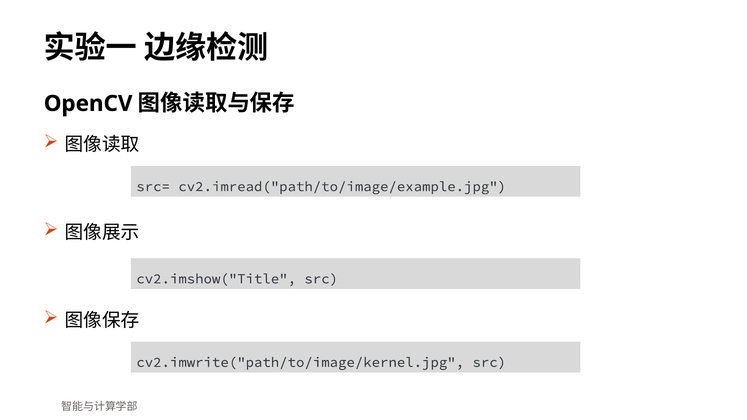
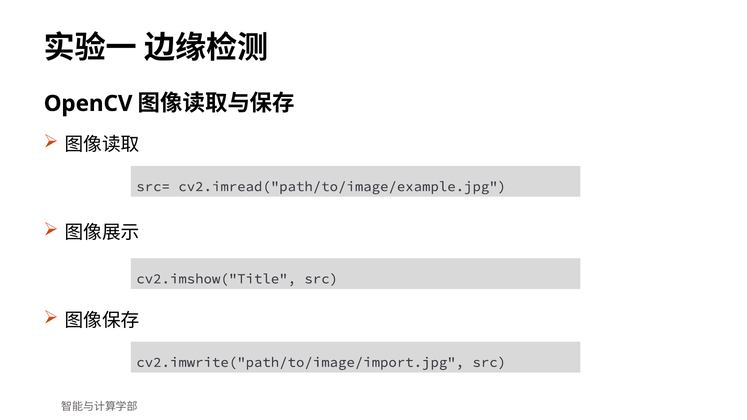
cv2.imwrite("path/to/image/kernel.jpg: cv2.imwrite("path/to/image/kernel.jpg -> cv2.imwrite("path/to/image/import.jpg (300, 362)
